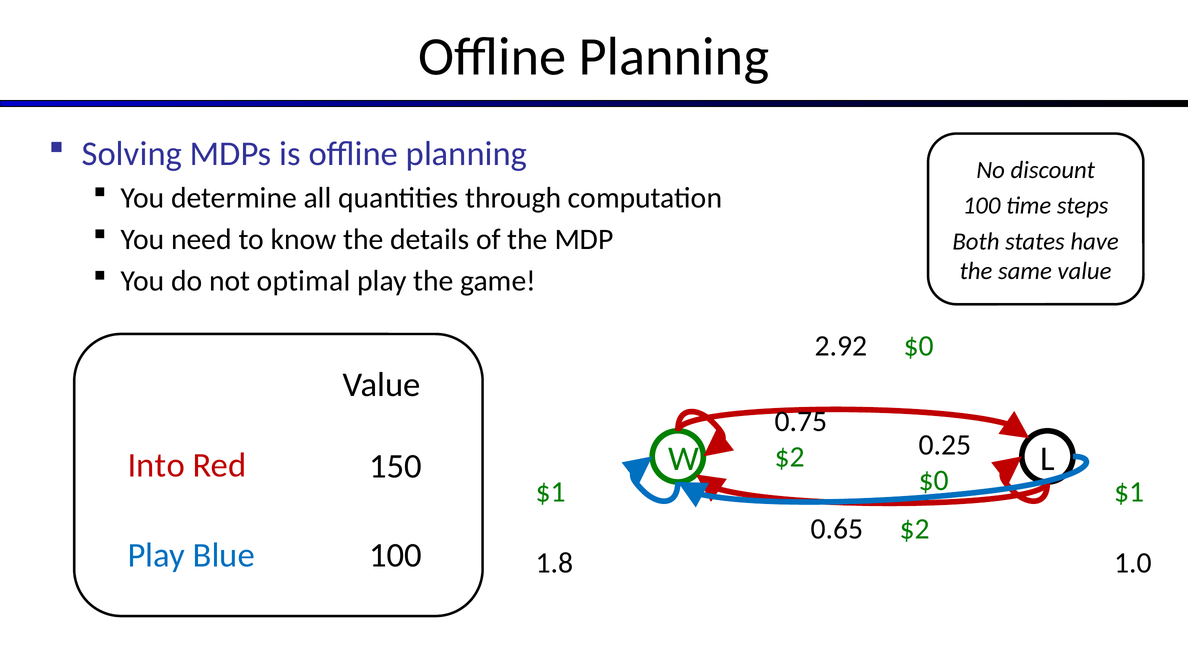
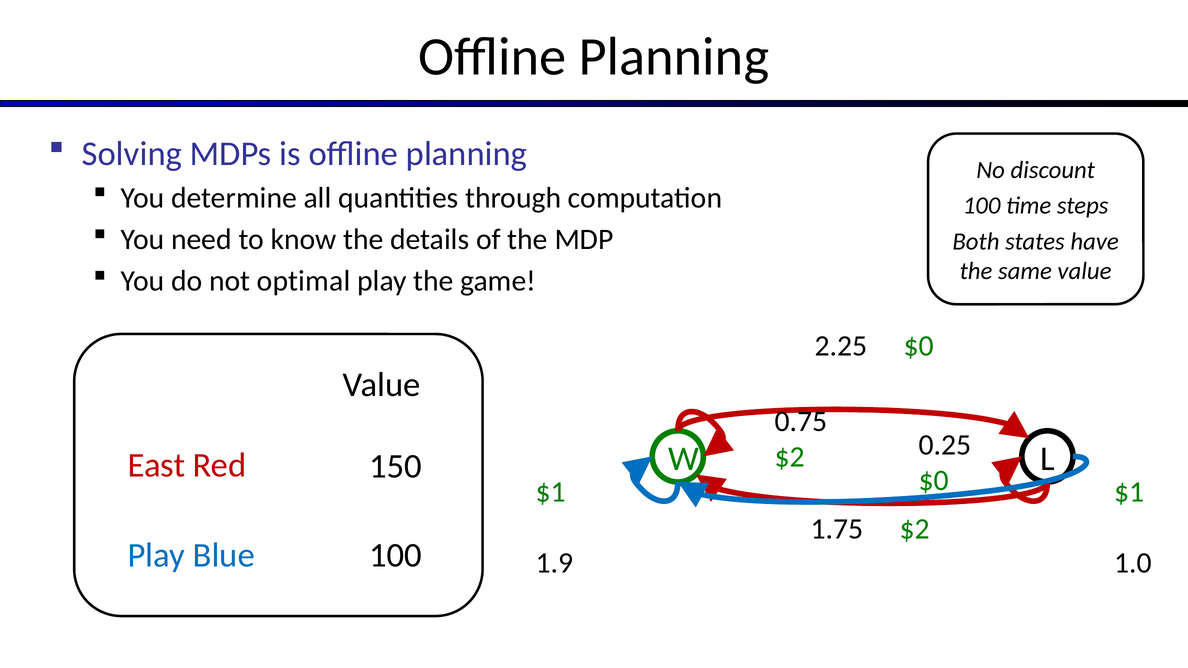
2.92: 2.92 -> 2.25 (841, 346)
Into: Into -> East (156, 466)
0.65: 0.65 -> 1.75 (837, 529)
1.8: 1.8 -> 1.9 (555, 563)
